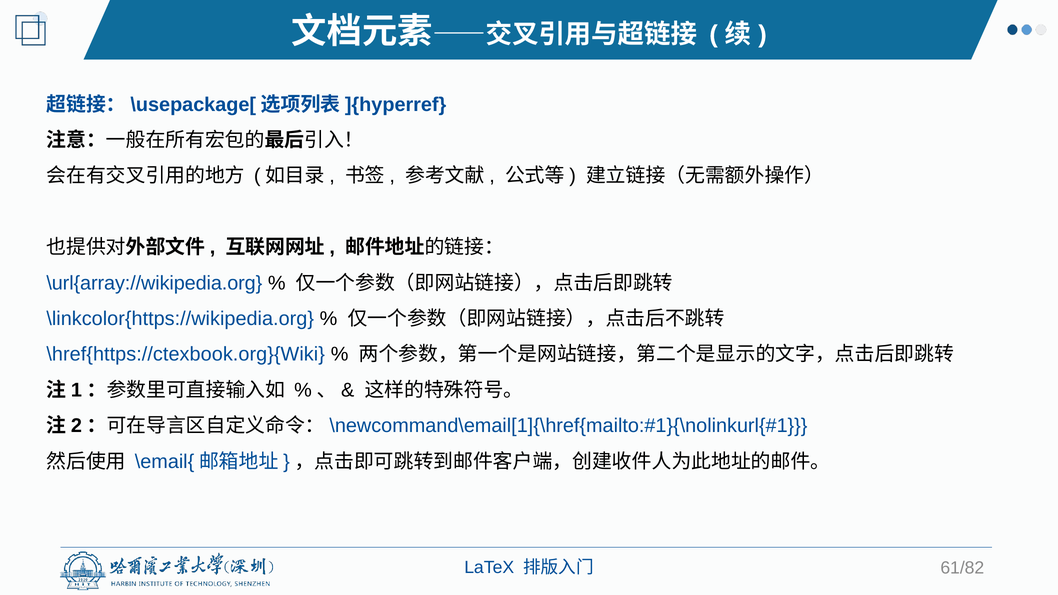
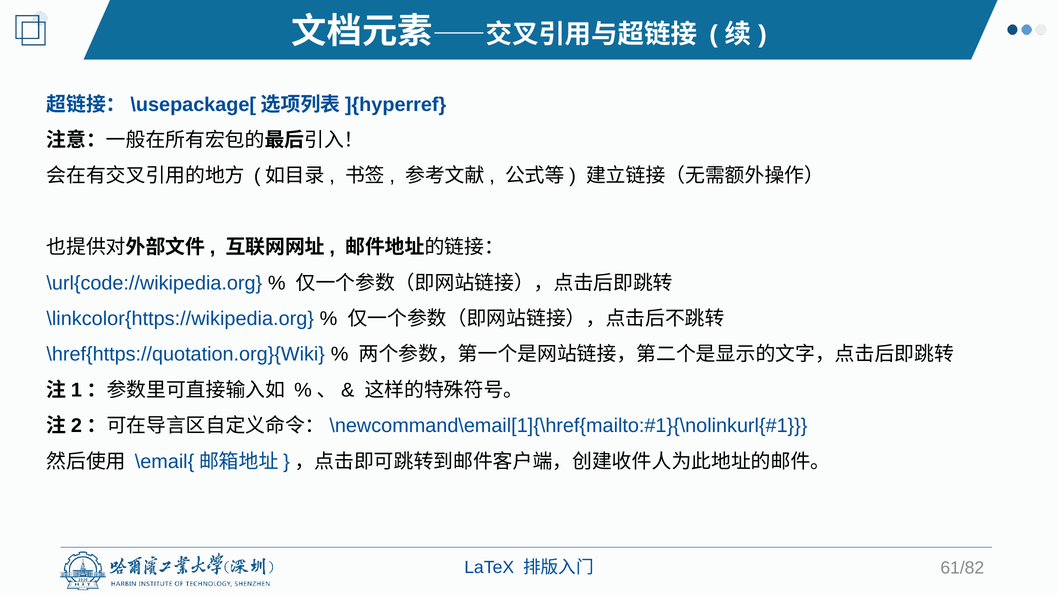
\url{array://wikipedia.org: \url{array://wikipedia.org -> \url{code://wikipedia.org (154, 283)
\href{https://ctexbook.org}{Wiki: \href{https://ctexbook.org}{Wiki -> \href{https://quotation.org}{Wiki (186, 355)
